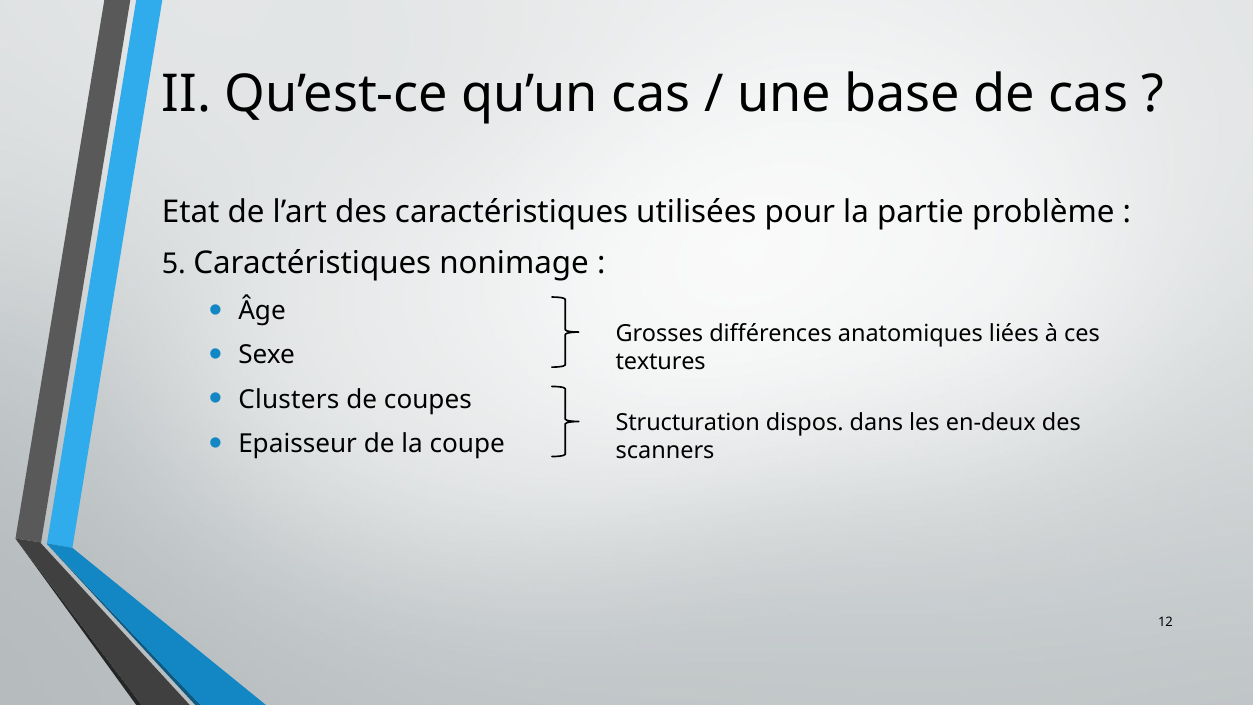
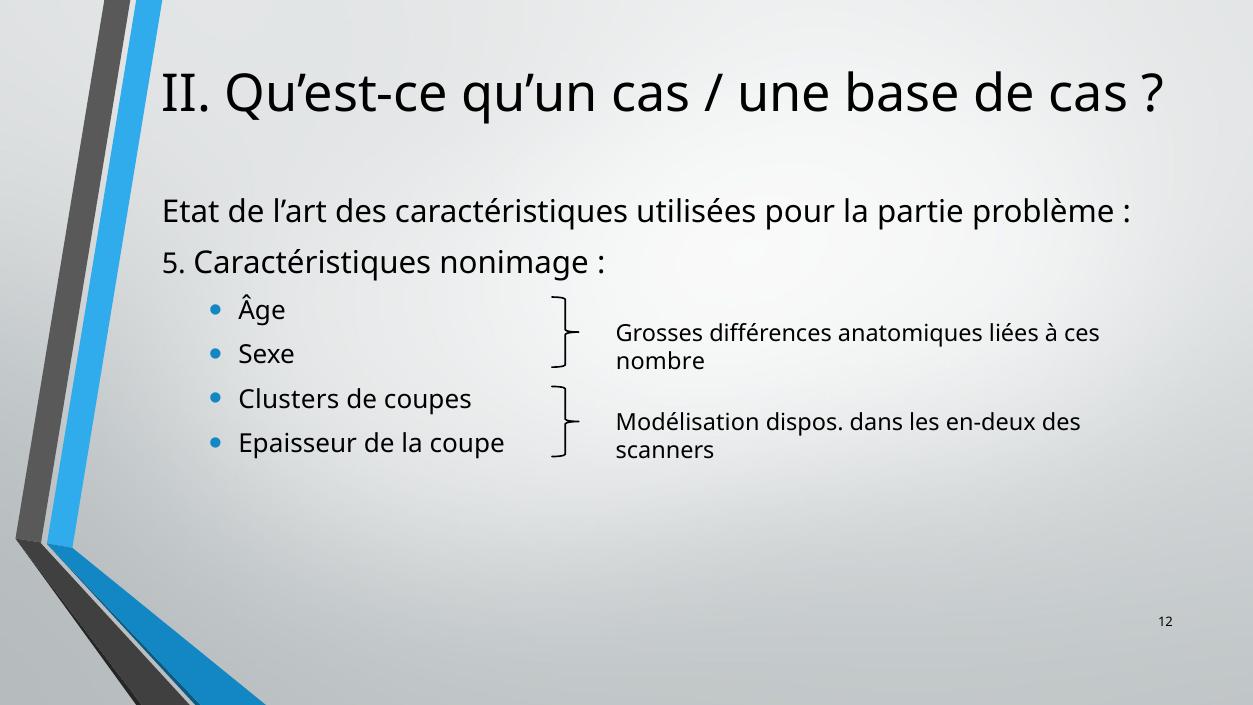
textures: textures -> nombre (660, 362)
Structuration: Structuration -> Modélisation (688, 423)
